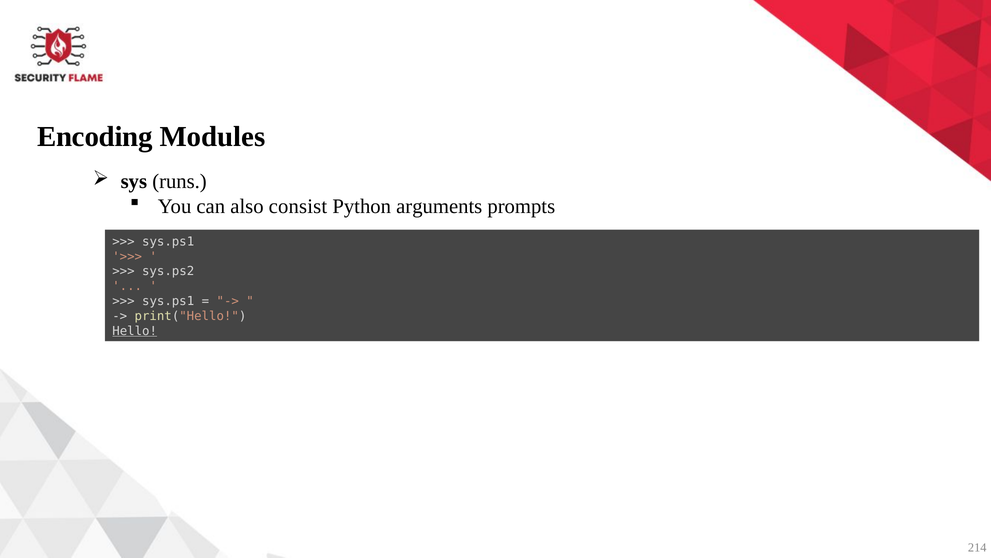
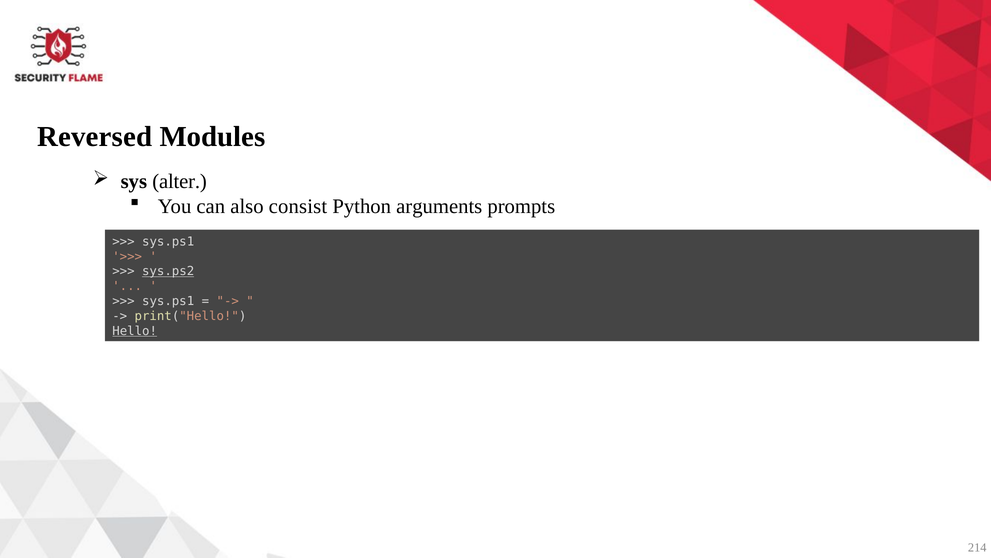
Encoding: Encoding -> Reversed (95, 136)
runs: runs -> alter (180, 181)
sys.ps2 underline: none -> present (168, 271)
